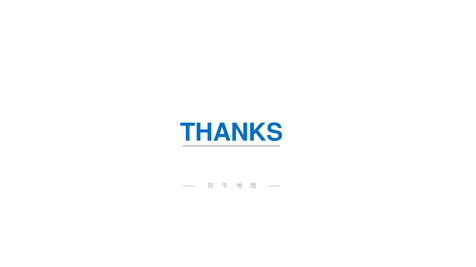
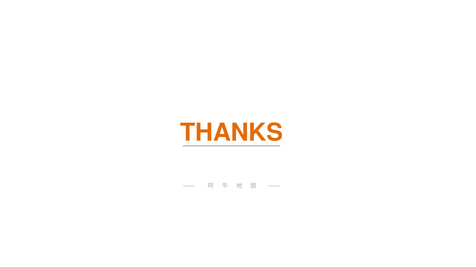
THANKS colour: blue -> orange (232, 133)
